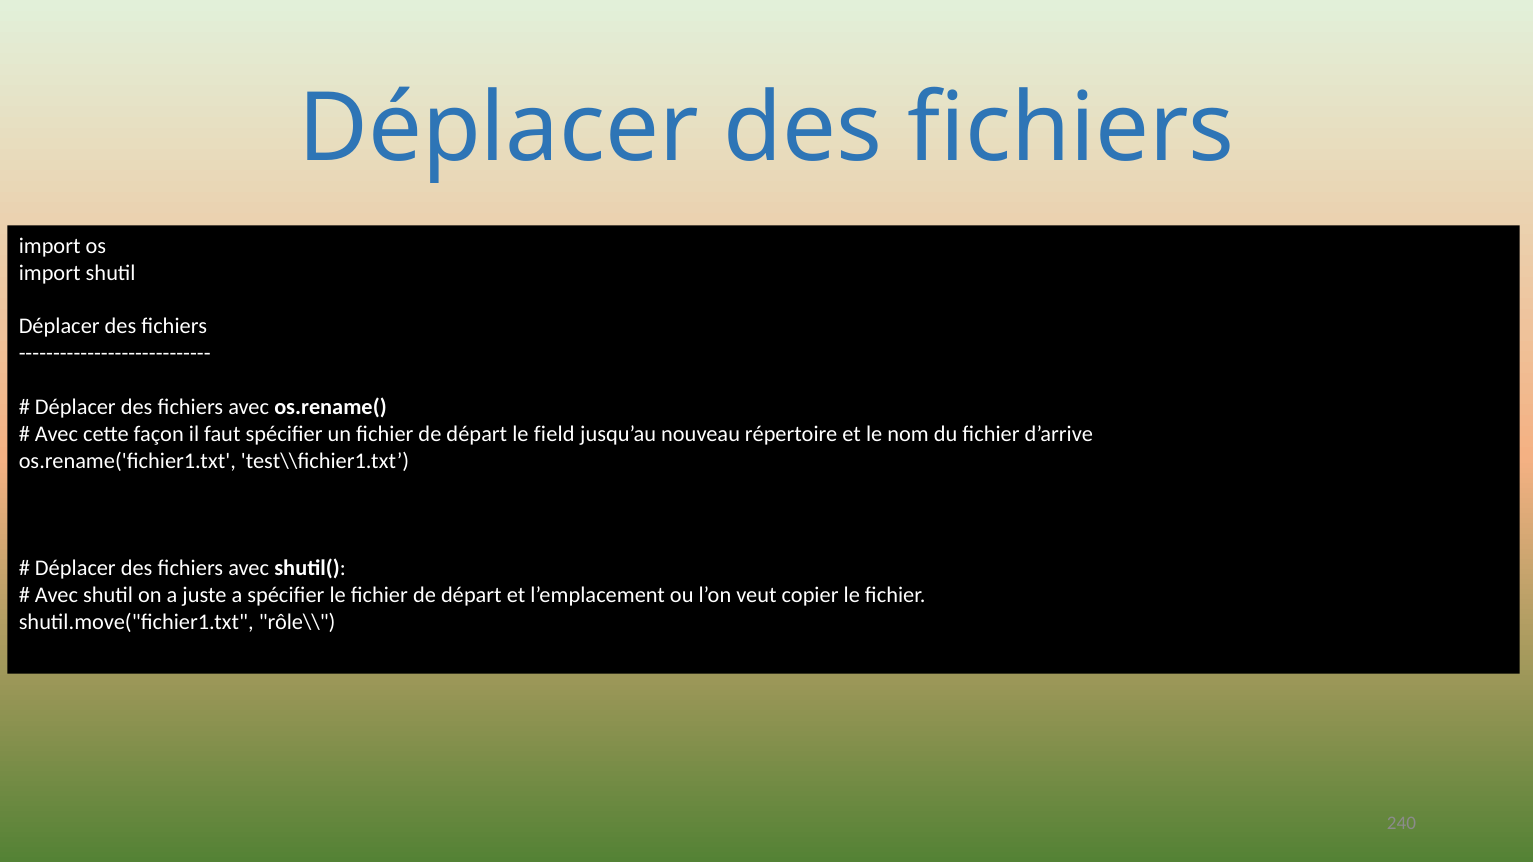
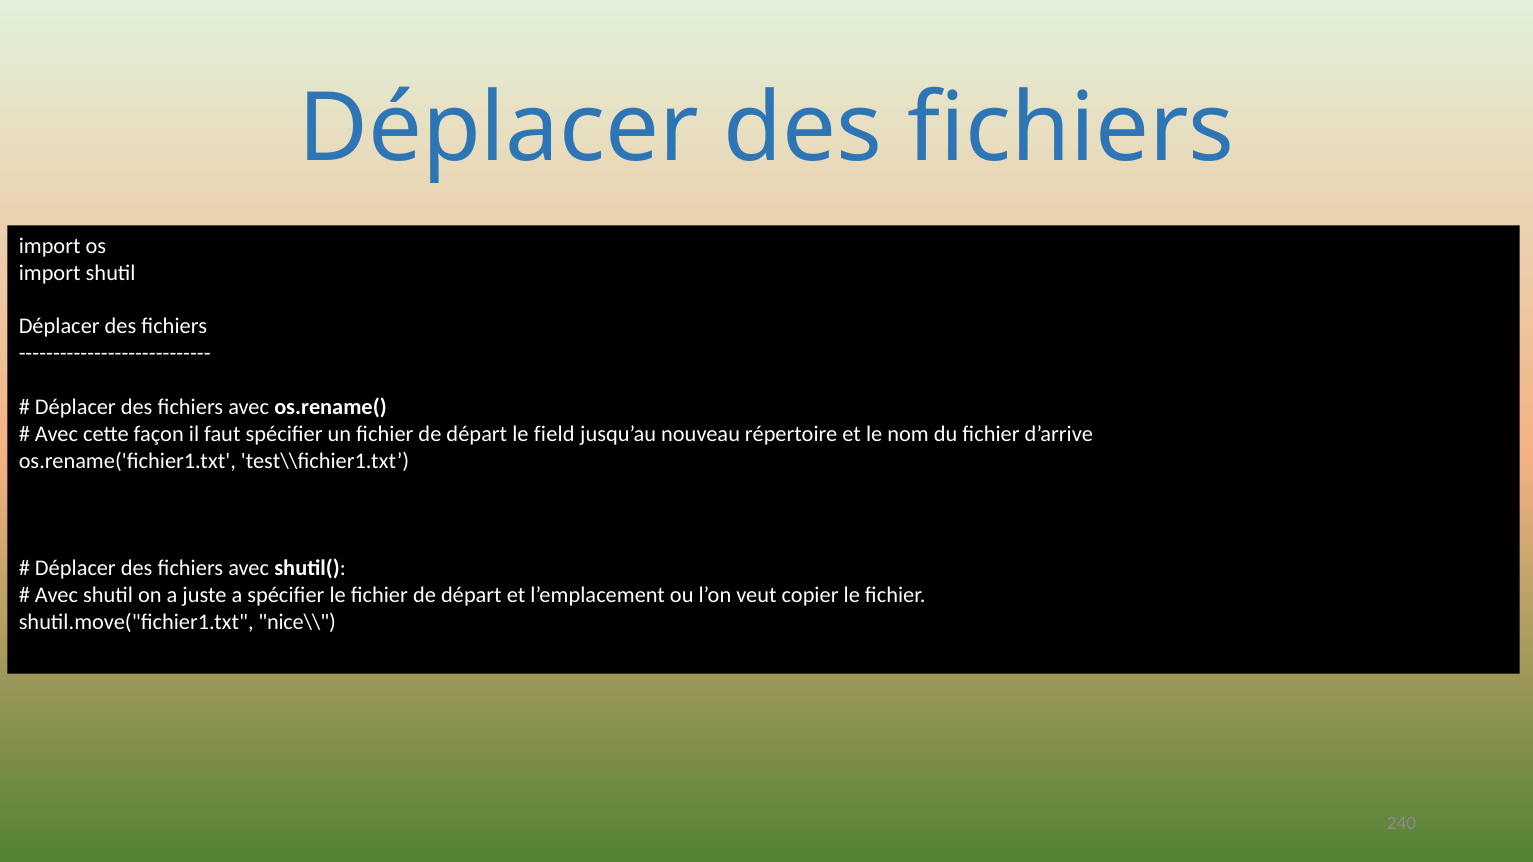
rôle\\: rôle\\ -> nice\\ (297, 622)
